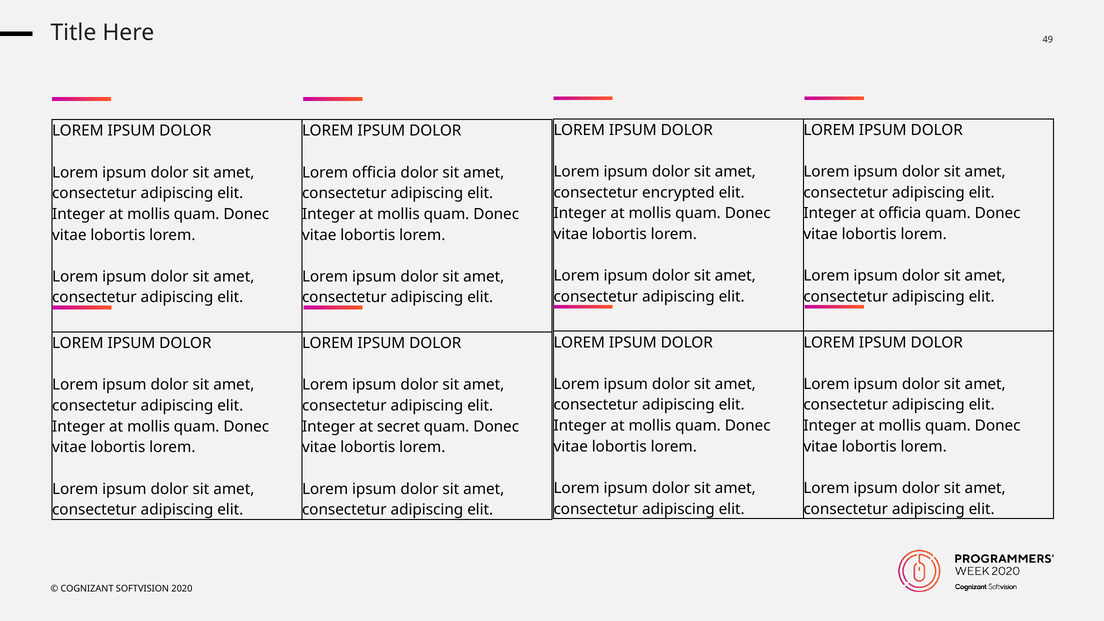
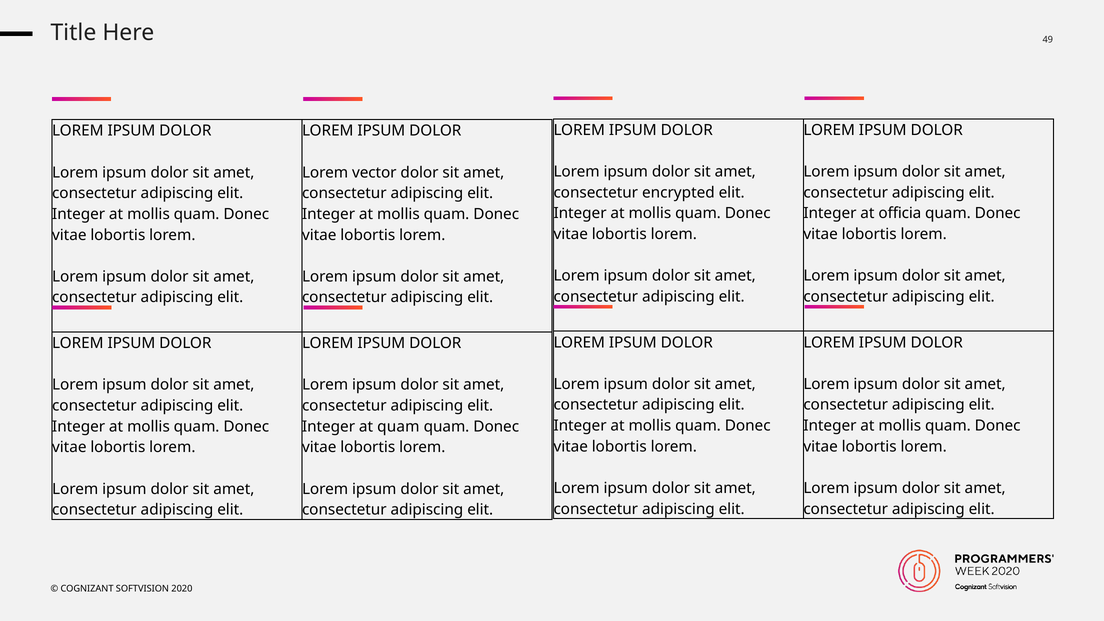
Lorem officia: officia -> vector (374, 172)
at secret: secret -> quam (398, 426)
